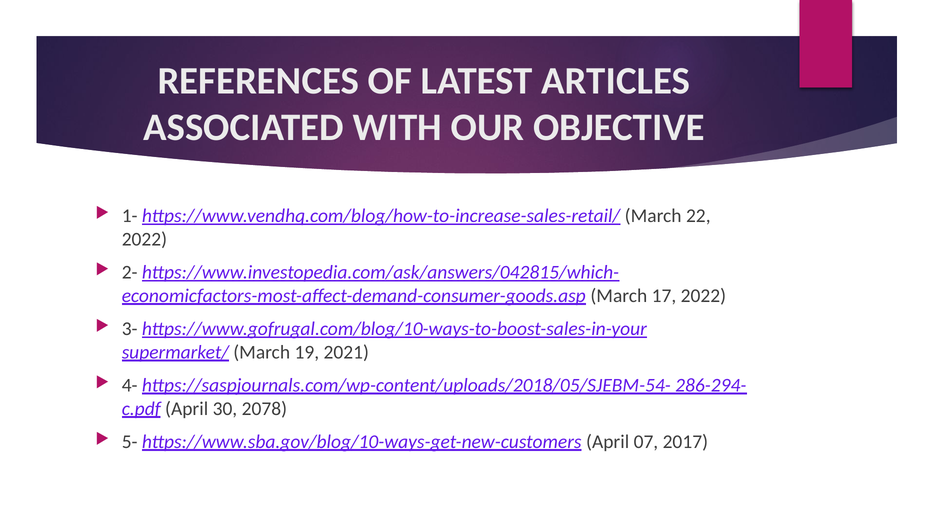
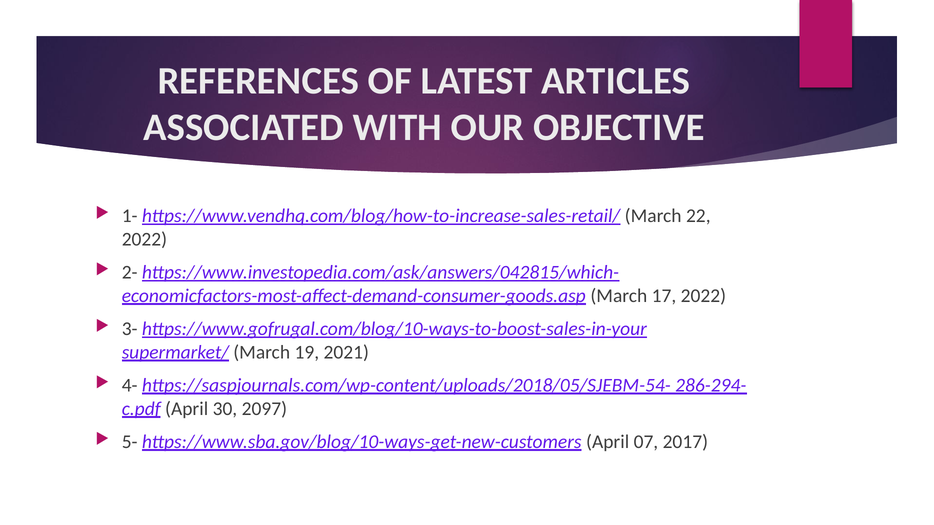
2078: 2078 -> 2097 (264, 409)
